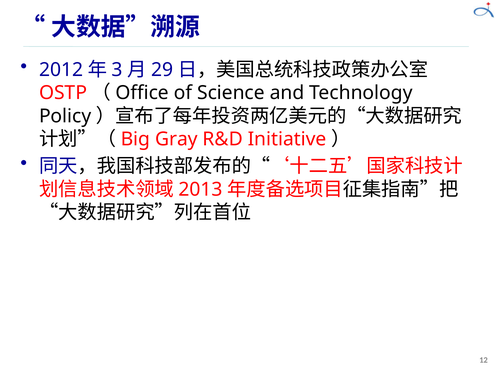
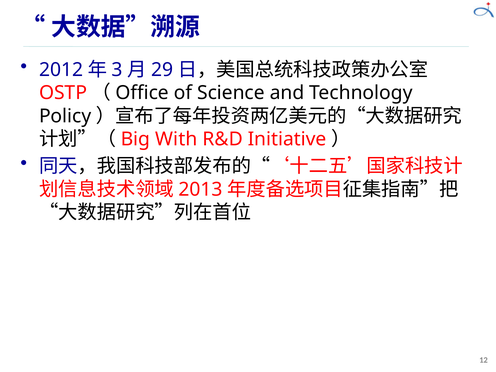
Gray: Gray -> With (176, 139)
